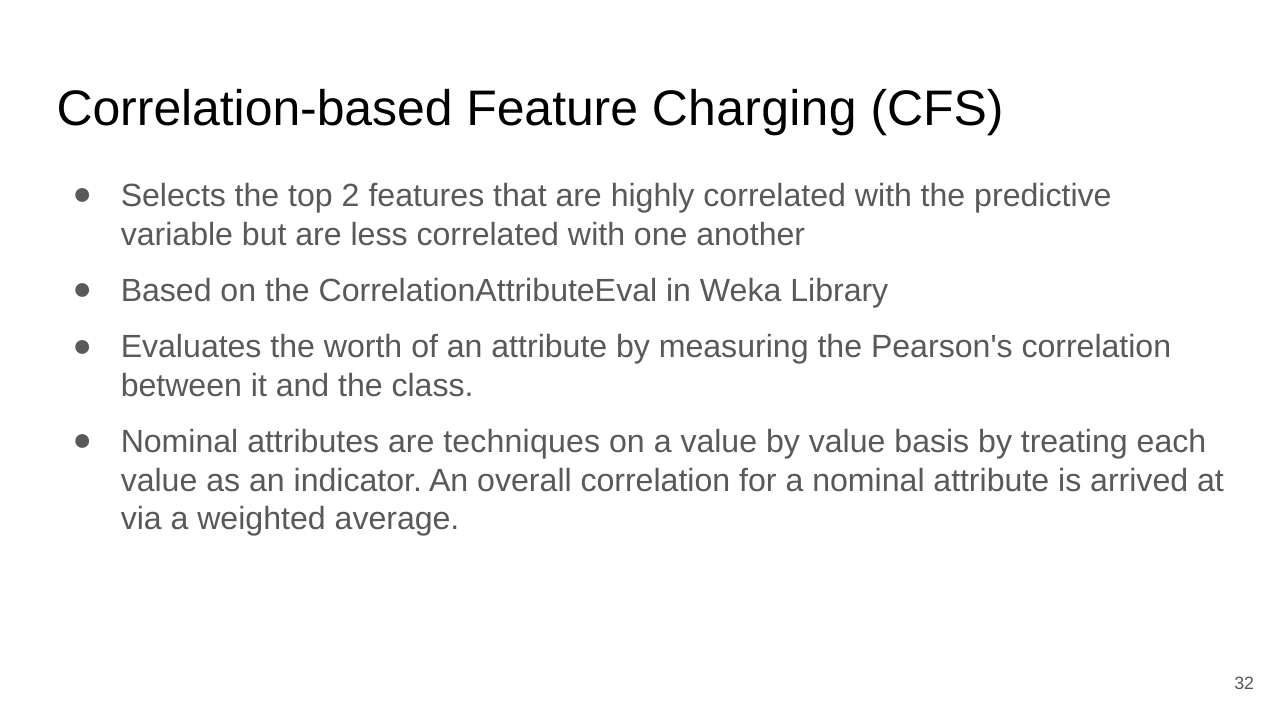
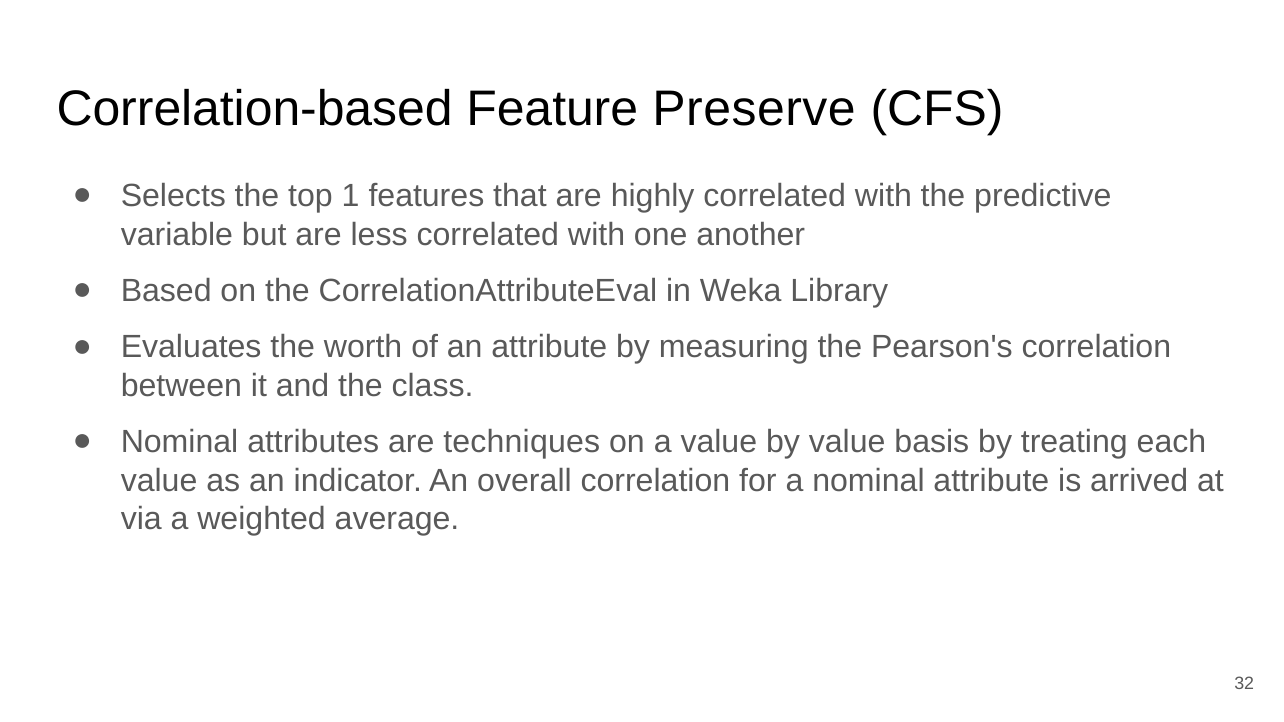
Charging: Charging -> Preserve (754, 109)
2: 2 -> 1 (351, 196)
